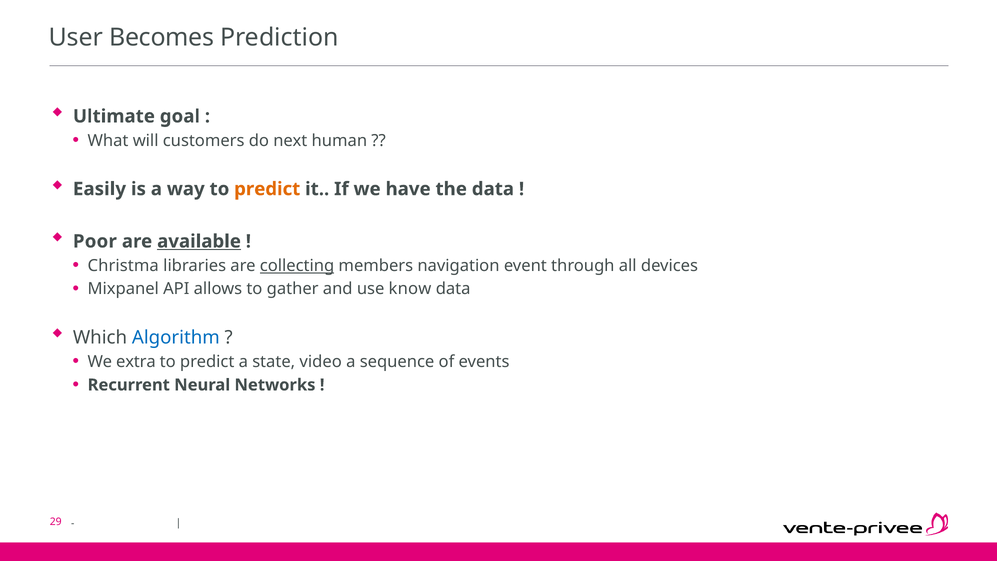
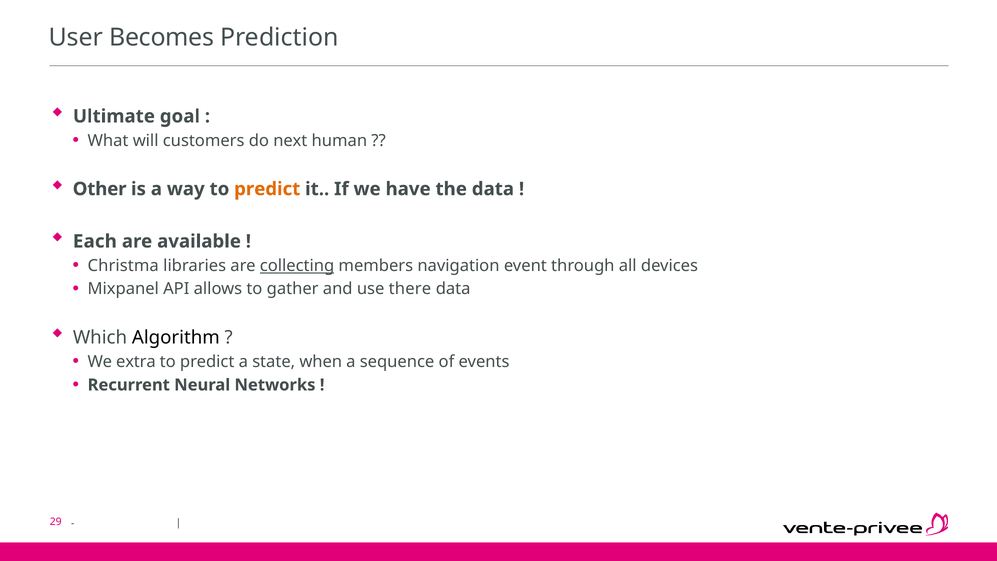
Easily: Easily -> Other (100, 189)
Poor: Poor -> Each (95, 241)
available underline: present -> none (199, 241)
know: know -> there (410, 289)
Algorithm colour: blue -> black (176, 337)
video: video -> when (321, 362)
